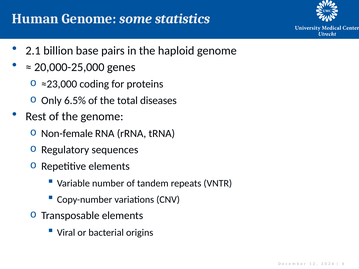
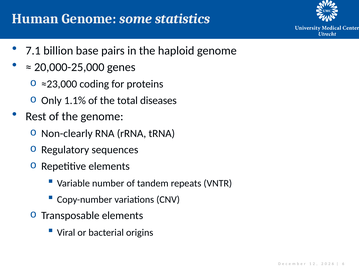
2.1: 2.1 -> 7.1 (33, 51)
6.5%: 6.5% -> 1.1% (75, 101)
Non-female: Non-female -> Non-clearly (67, 134)
